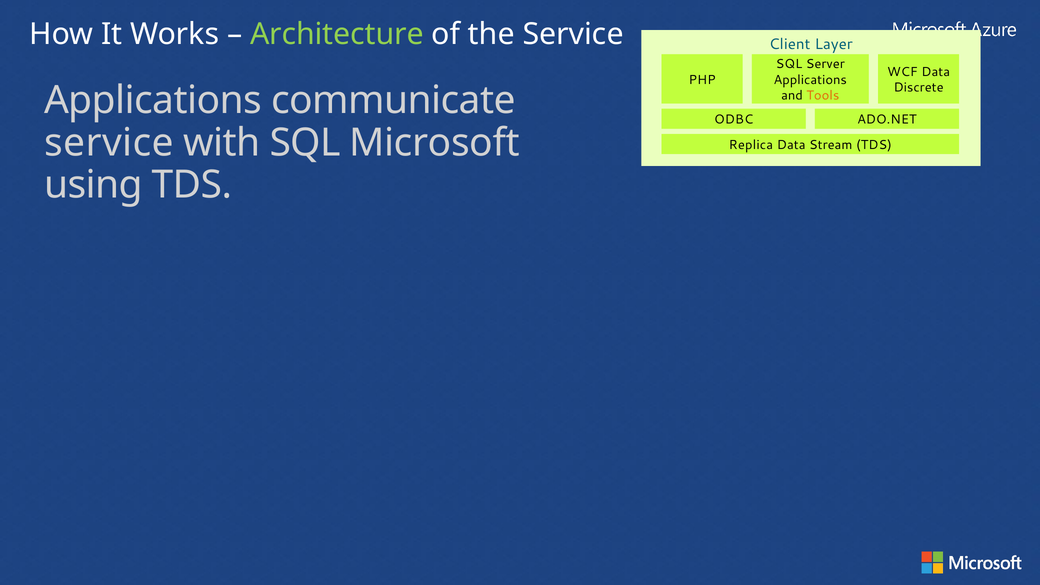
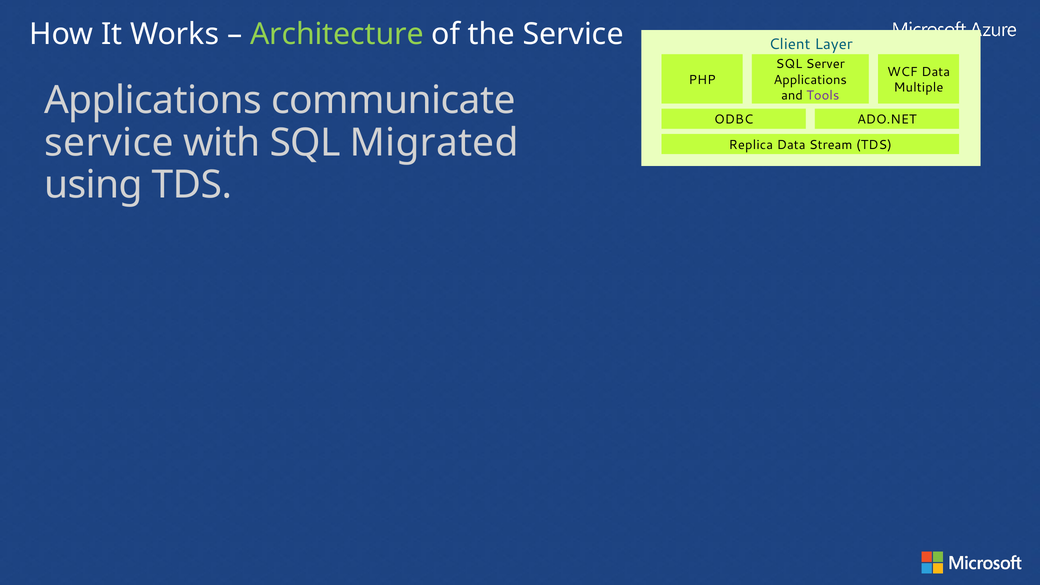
Discrete: Discrete -> Multiple (919, 88)
Tools colour: orange -> purple (823, 95)
Microsoft: Microsoft -> Migrated (434, 143)
